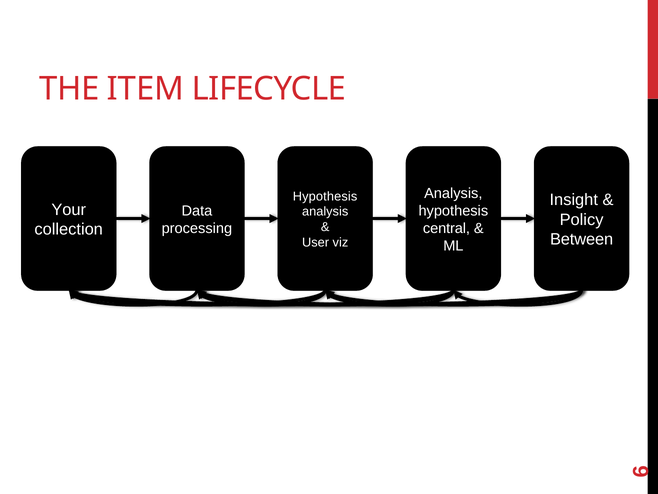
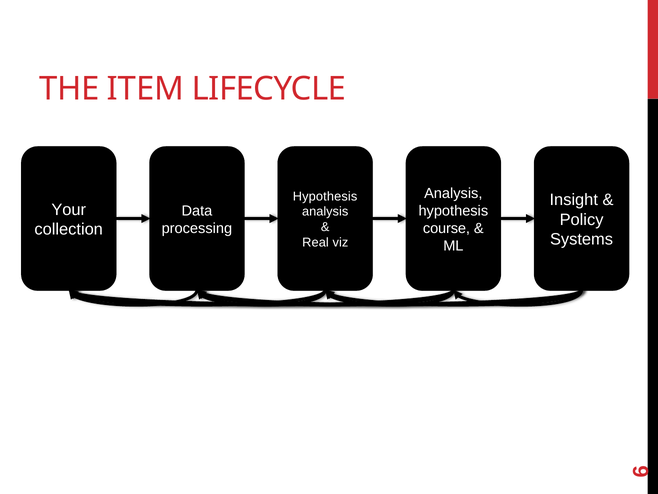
central: central -> course (446, 228)
Between: Between -> Systems (582, 239)
User: User -> Real (315, 242)
